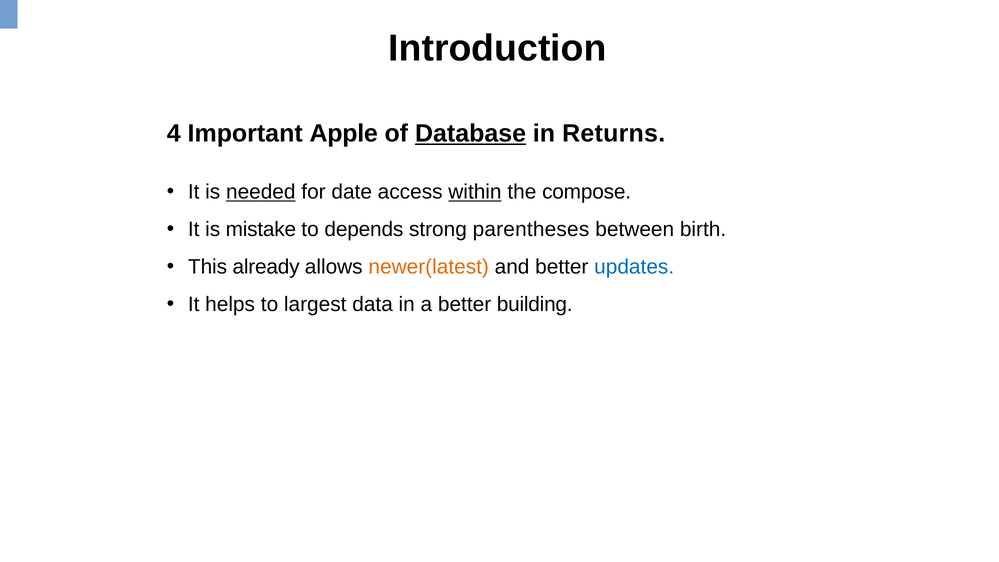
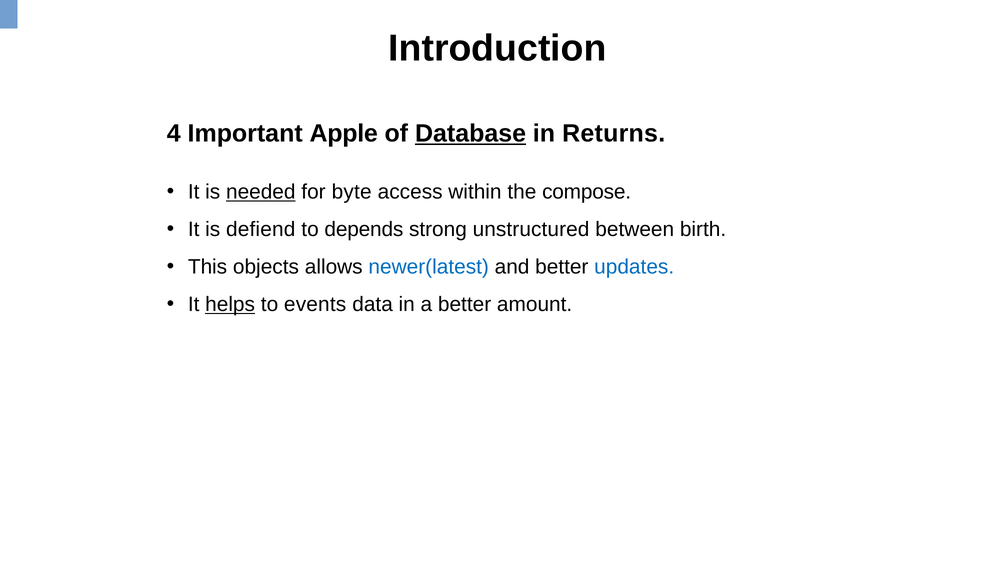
date: date -> byte (352, 192)
within underline: present -> none (475, 192)
mistake: mistake -> defiend (261, 230)
parentheses: parentheses -> unstructured (531, 230)
already: already -> objects (266, 267)
newer(latest colour: orange -> blue (429, 267)
helps underline: none -> present (230, 304)
largest: largest -> events (315, 304)
building: building -> amount (535, 304)
